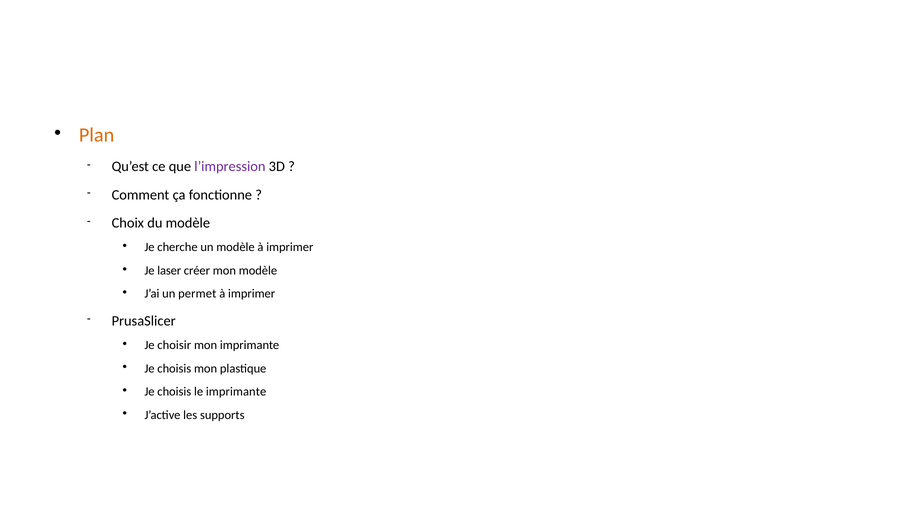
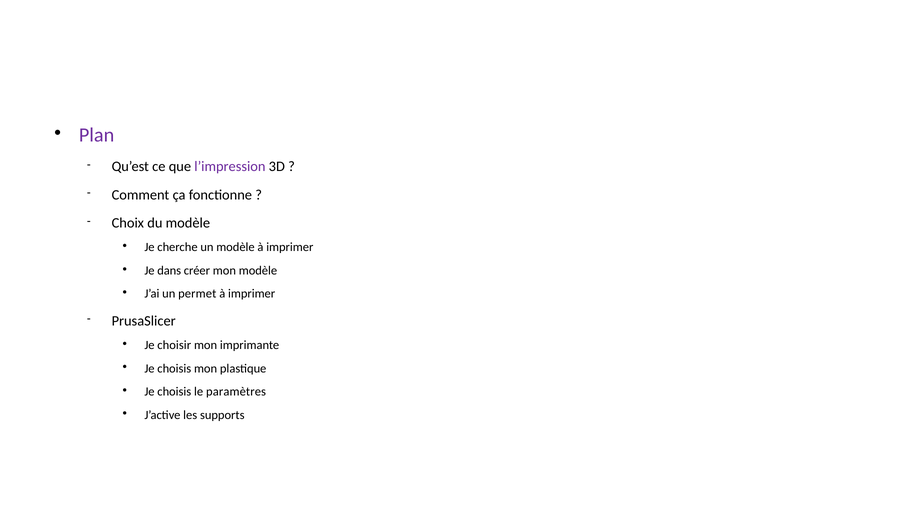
Plan colour: orange -> purple (97, 135)
laser: laser -> dans (169, 270)
le imprimante: imprimante -> paramètres (236, 391)
